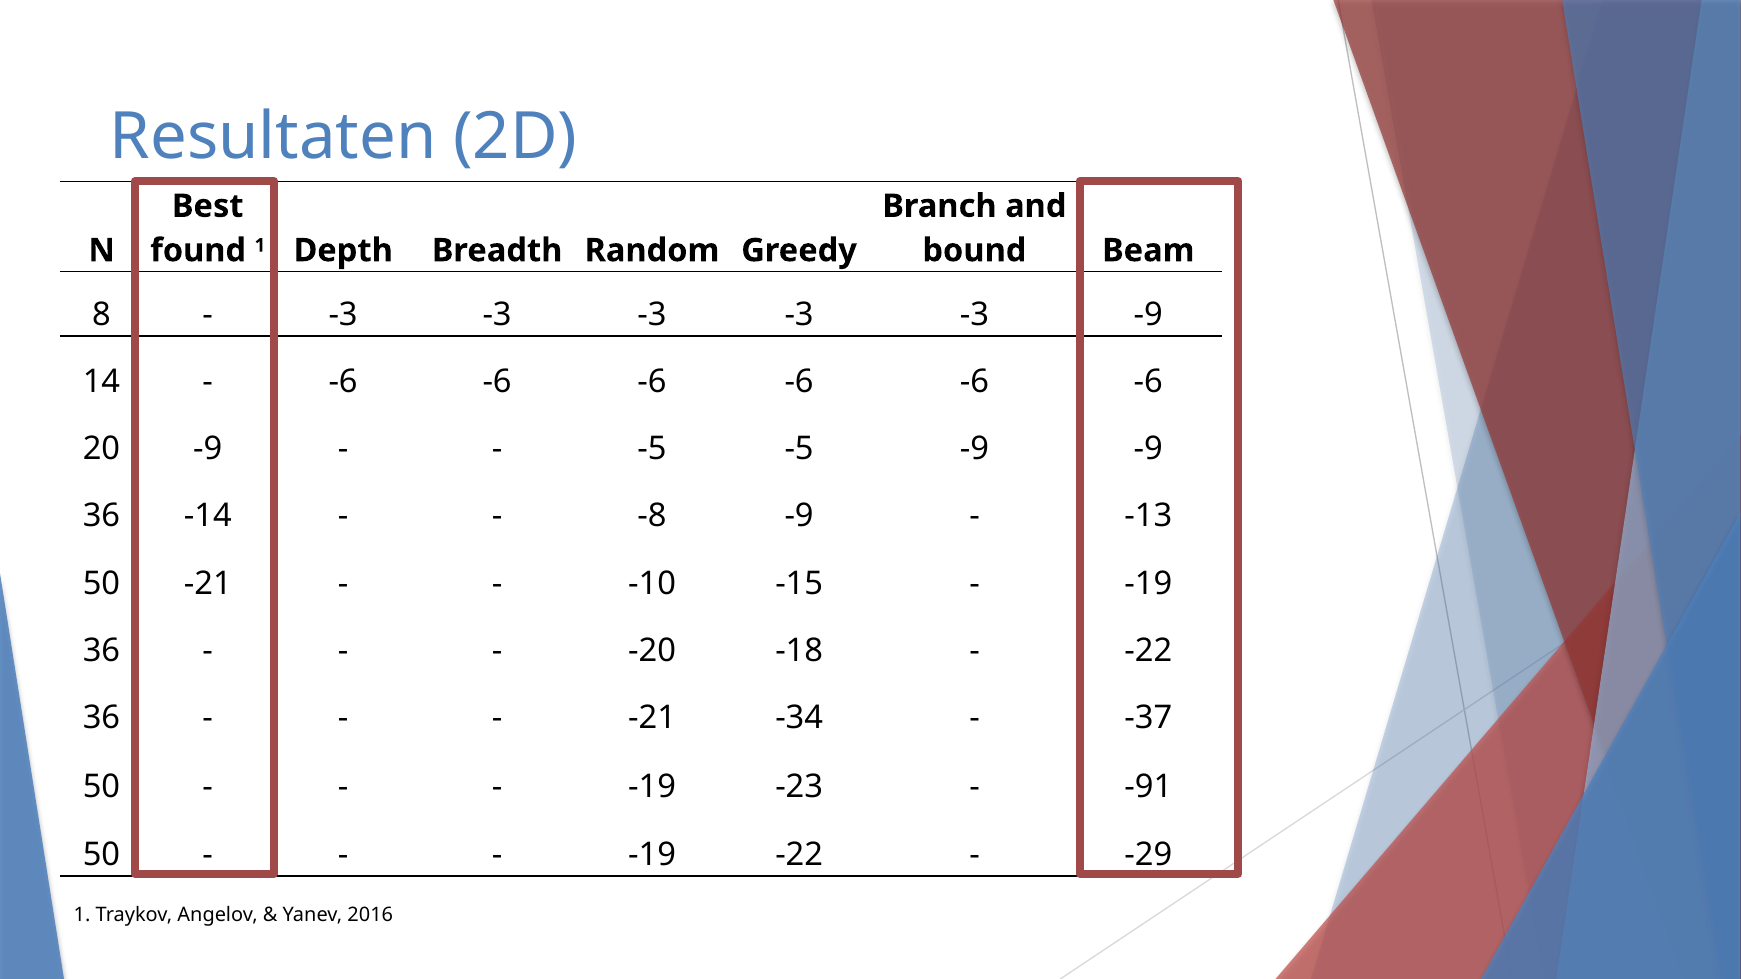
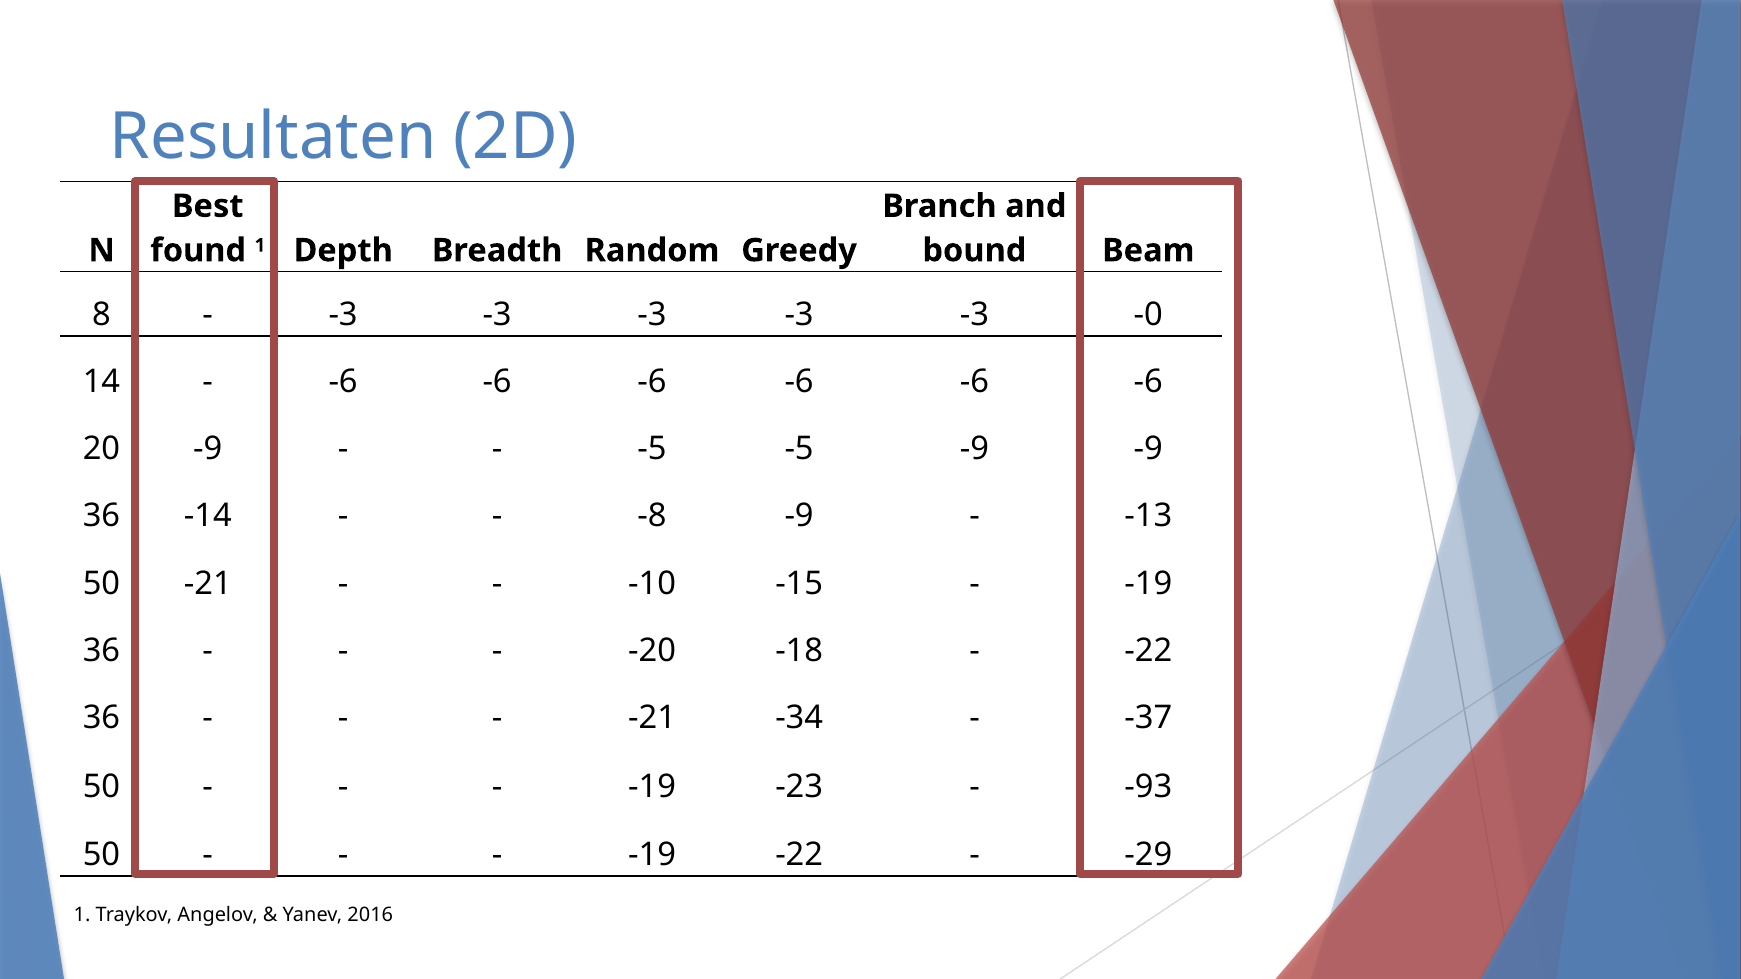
-3 -9: -9 -> -0 (1148, 315)
-91: -91 -> -93 (1148, 787)
